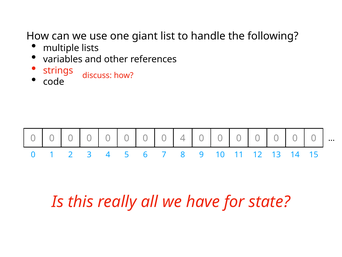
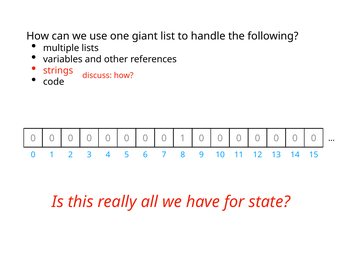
0 4: 4 -> 1 (183, 138)
